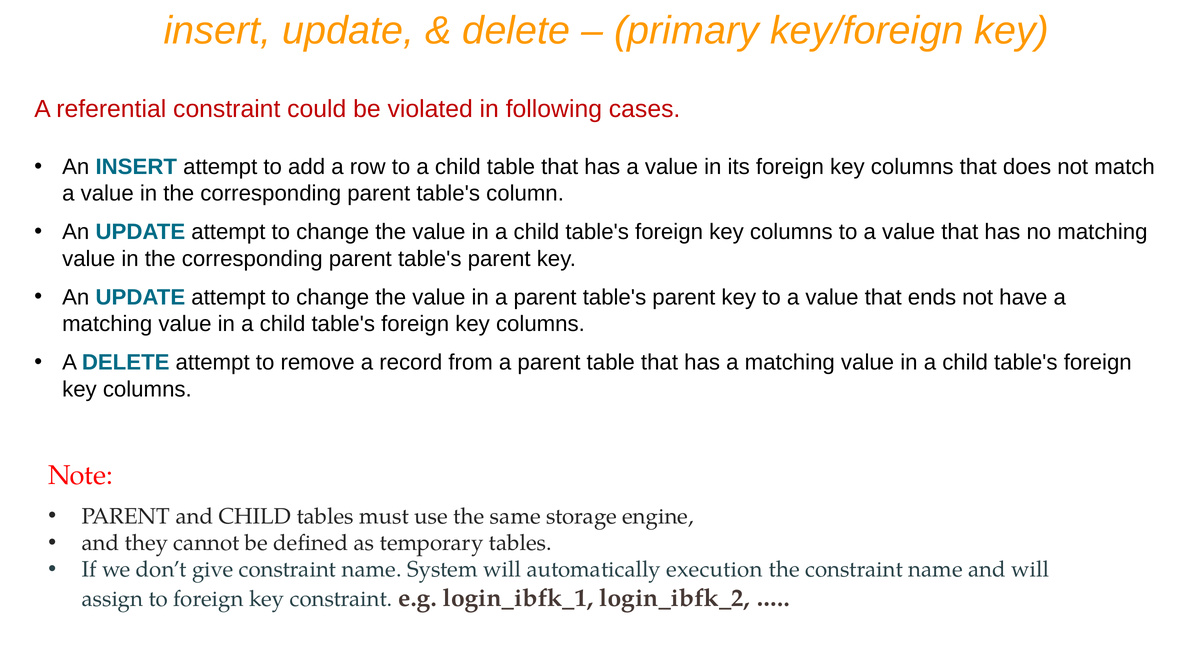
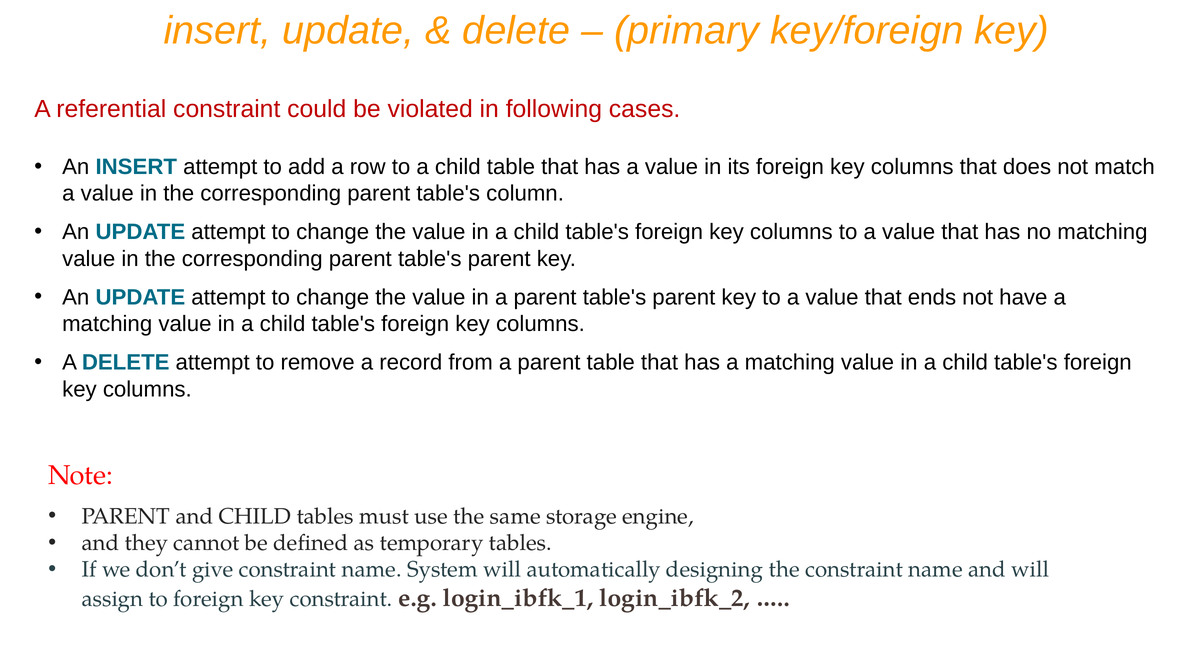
execution: execution -> designing (715, 570)
